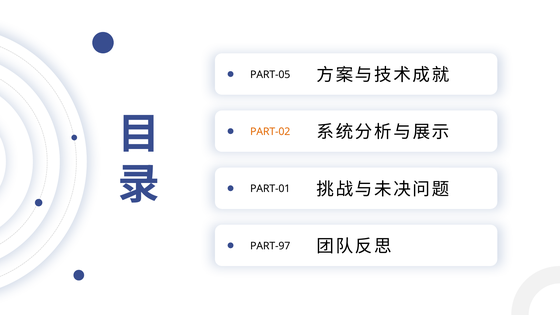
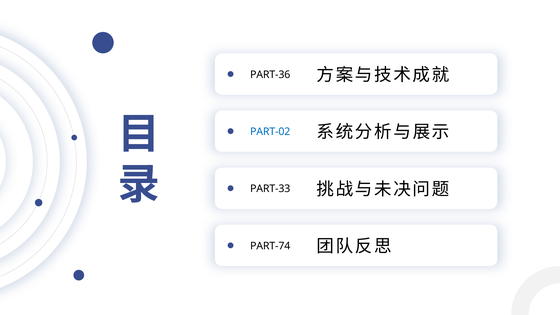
PART-05: PART-05 -> PART-36 (270, 75)
PART-02 colour: orange -> blue (270, 132)
PART-01: PART-01 -> PART-33 (270, 189)
PART-97: PART-97 -> PART-74 (270, 246)
